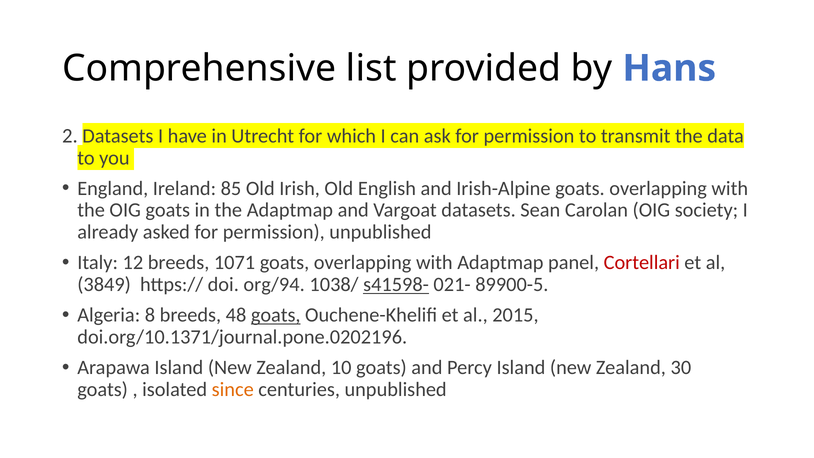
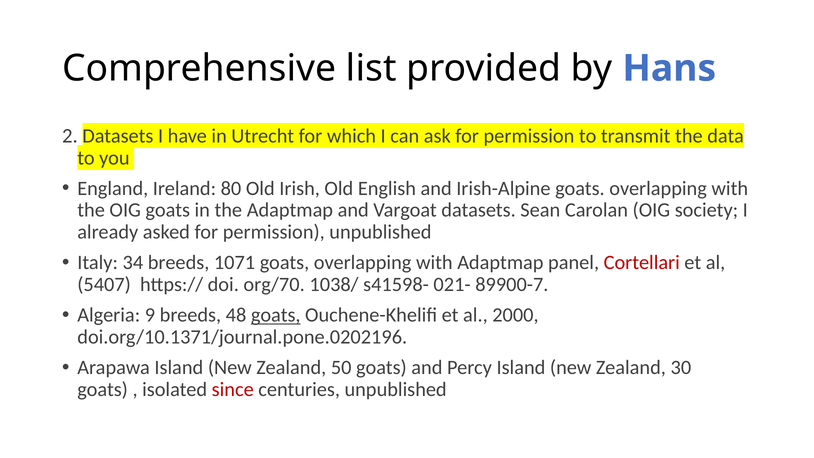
85: 85 -> 80 (231, 188)
12: 12 -> 34 (133, 263)
3849: 3849 -> 5407 (104, 285)
org/94: org/94 -> org/70 (274, 285)
s41598- underline: present -> none (396, 285)
89900-5: 89900-5 -> 89900-7 (512, 285)
8: 8 -> 9 (150, 315)
2015: 2015 -> 2000 (515, 315)
10: 10 -> 50 (341, 367)
since colour: orange -> red (233, 389)
